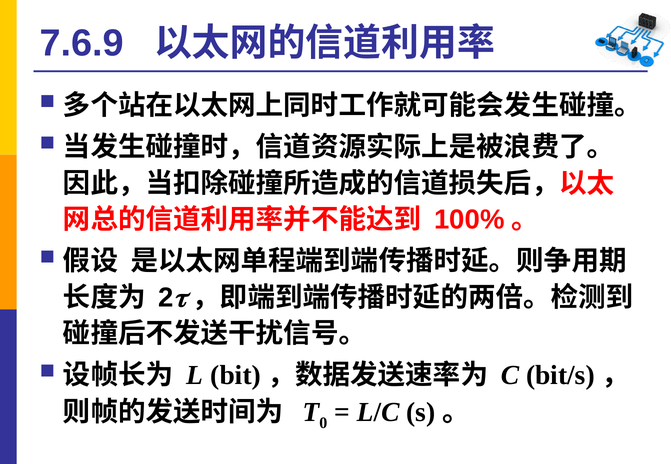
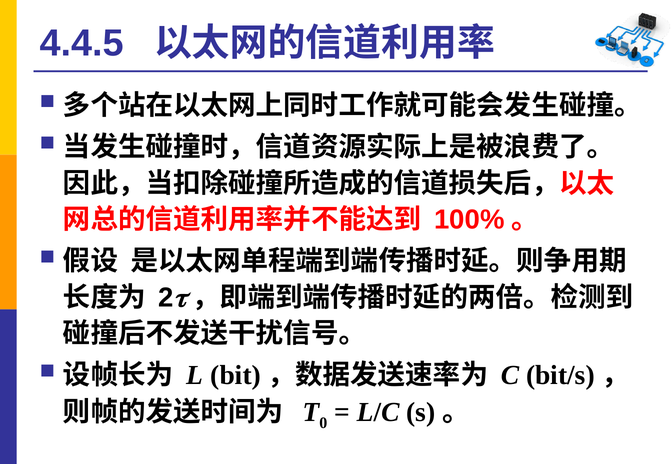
7.6.9: 7.6.9 -> 4.4.5 (82, 43)
